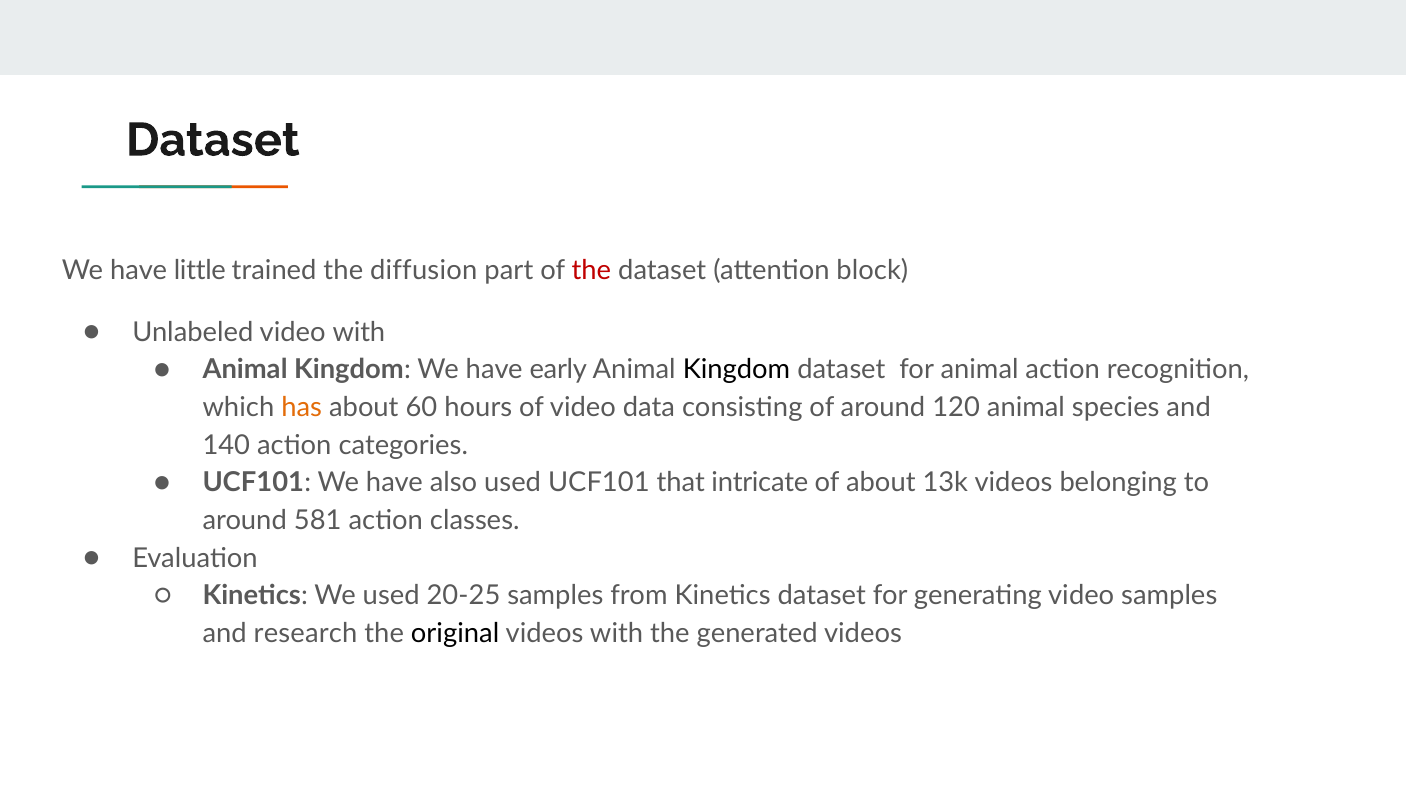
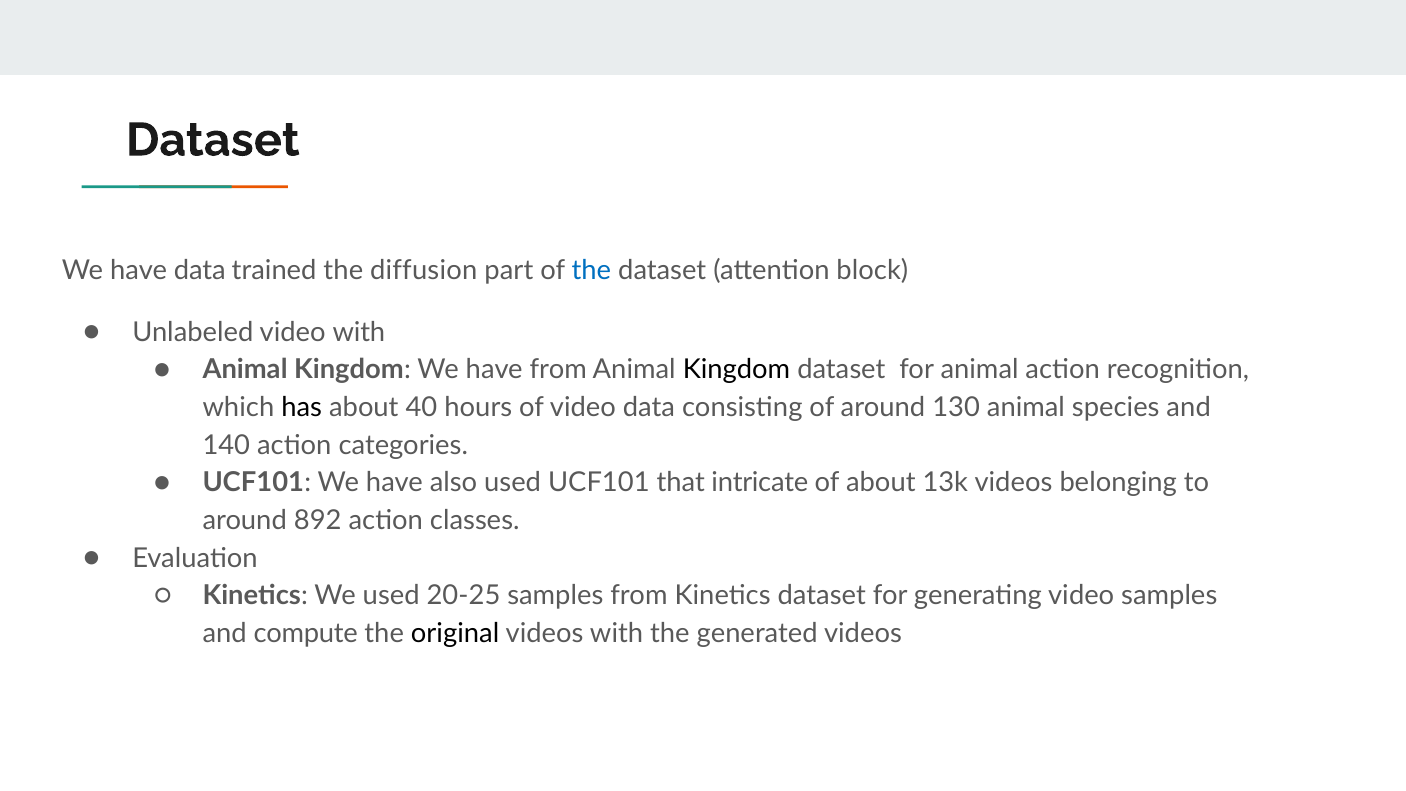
have little: little -> data (200, 271)
the colour: red -> blue (591, 271)
have early: early -> from (558, 370)
has colour: orange -> black (302, 407)
60: 60 -> 40 (421, 407)
120: 120 -> 130 (956, 407)
581: 581 -> 892 (318, 520)
research: research -> compute (306, 634)
